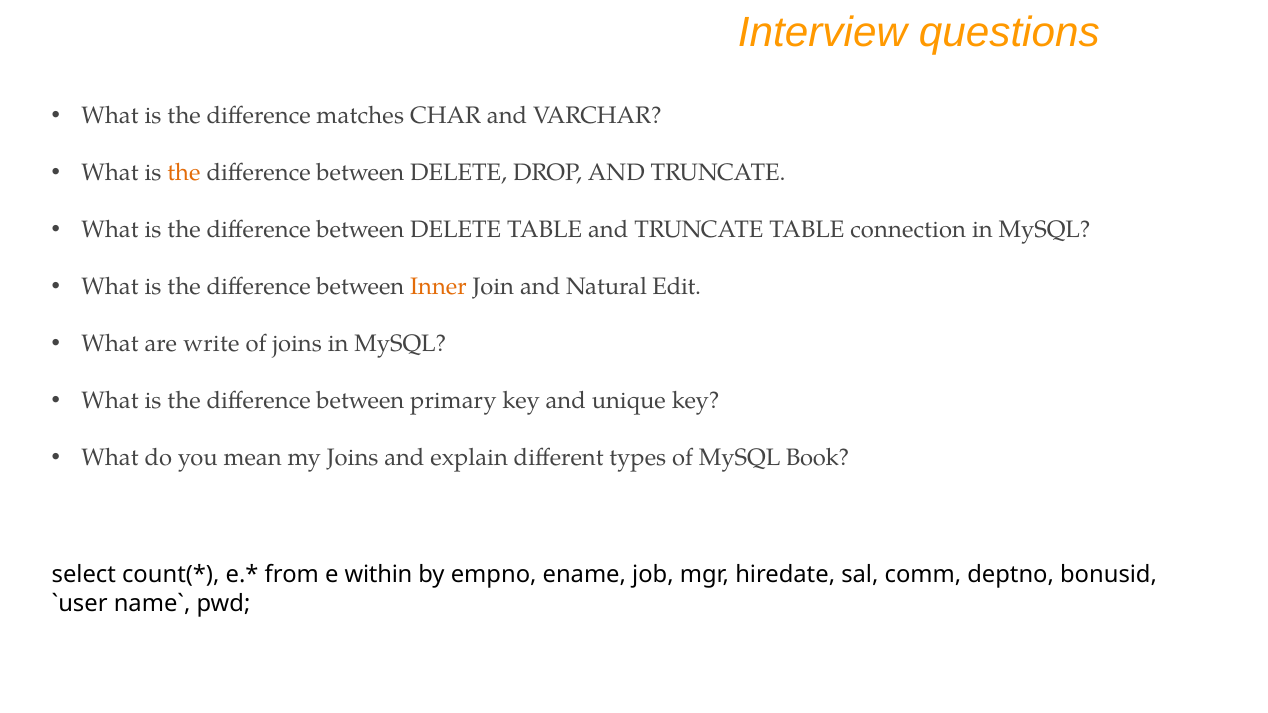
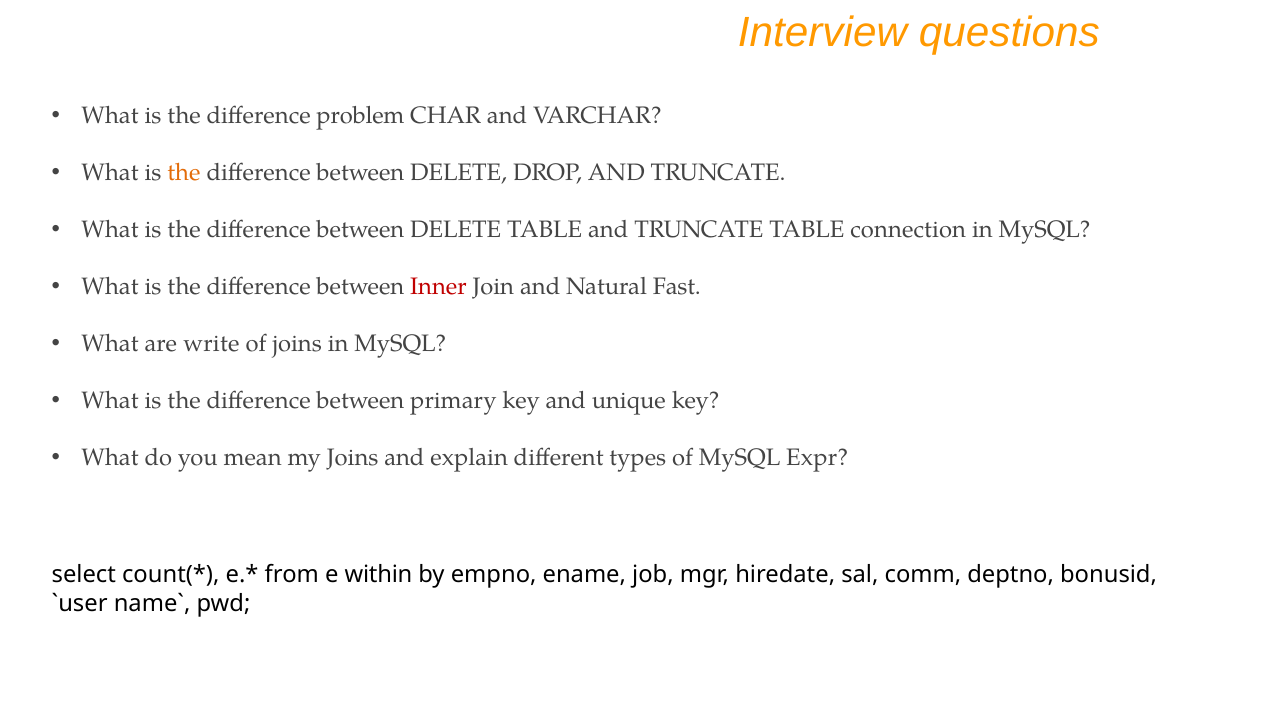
matches: matches -> problem (360, 116)
Inner colour: orange -> red (438, 287)
Edit: Edit -> Fast (677, 287)
Book: Book -> Expr (817, 458)
